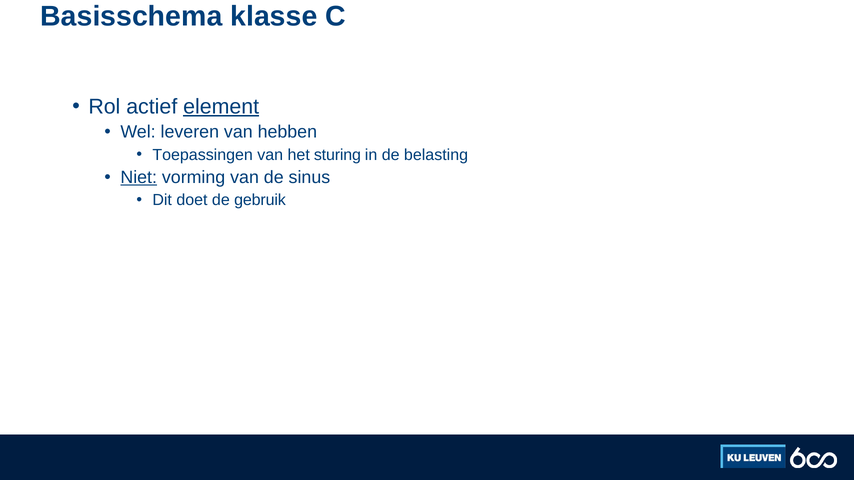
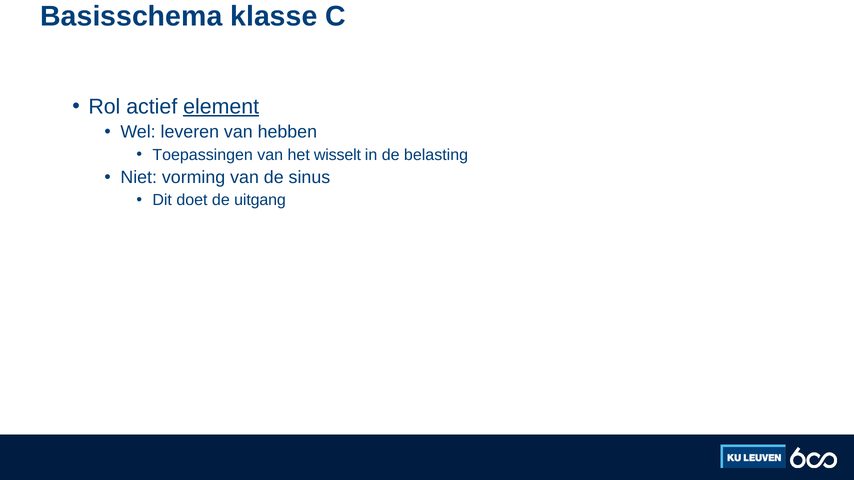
sturing: sturing -> wisselt (337, 155)
Niet underline: present -> none (139, 178)
gebruik: gebruik -> uitgang (260, 200)
